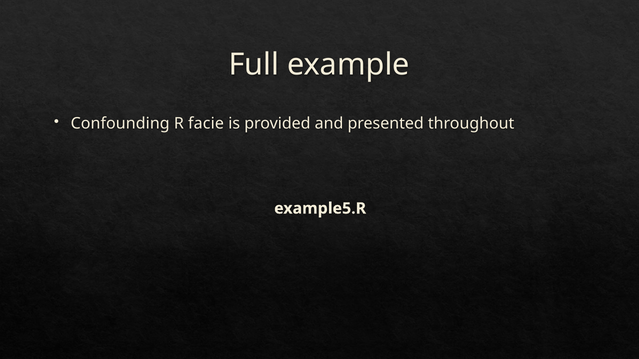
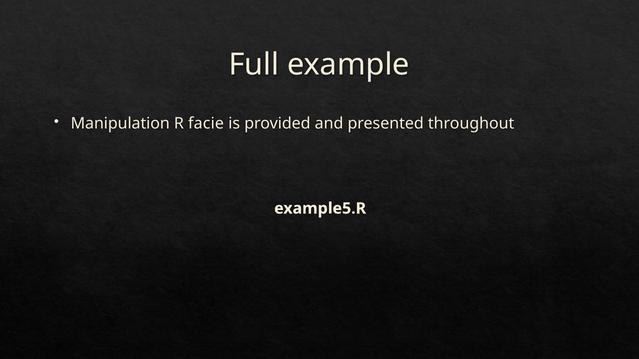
Confounding: Confounding -> Manipulation (120, 124)
